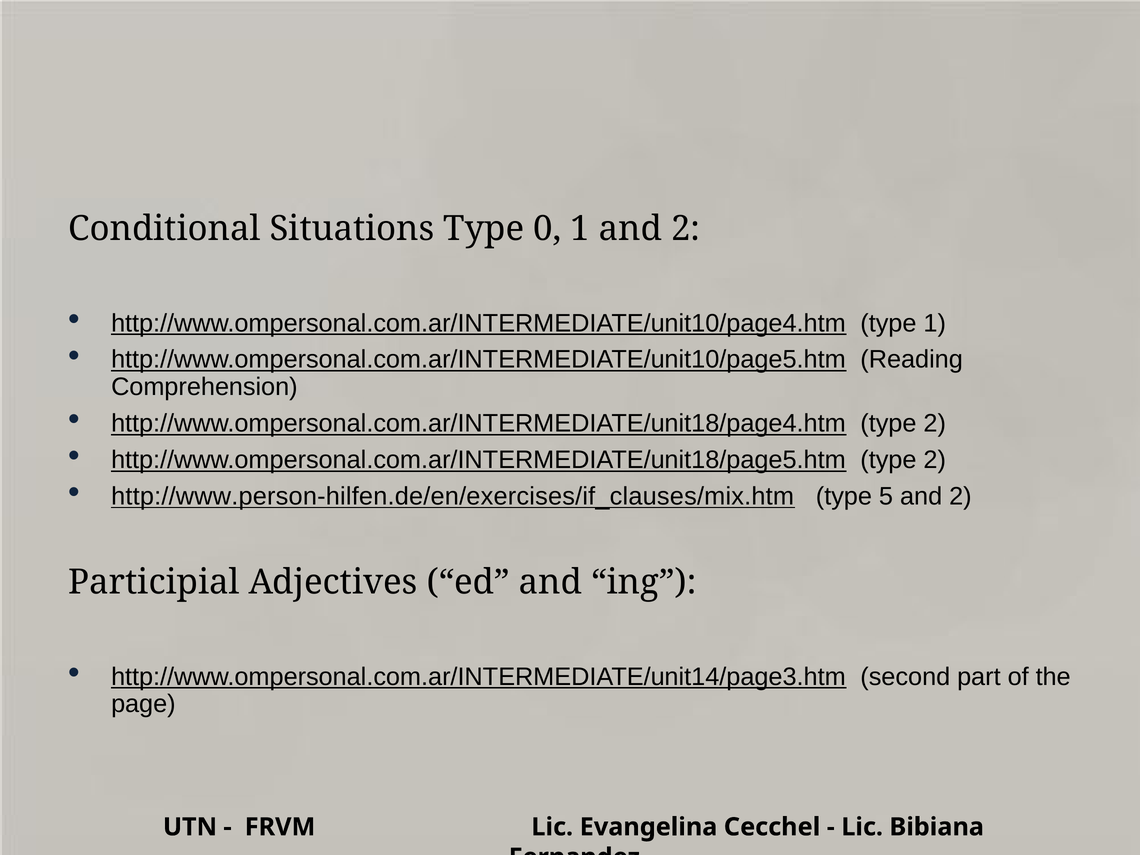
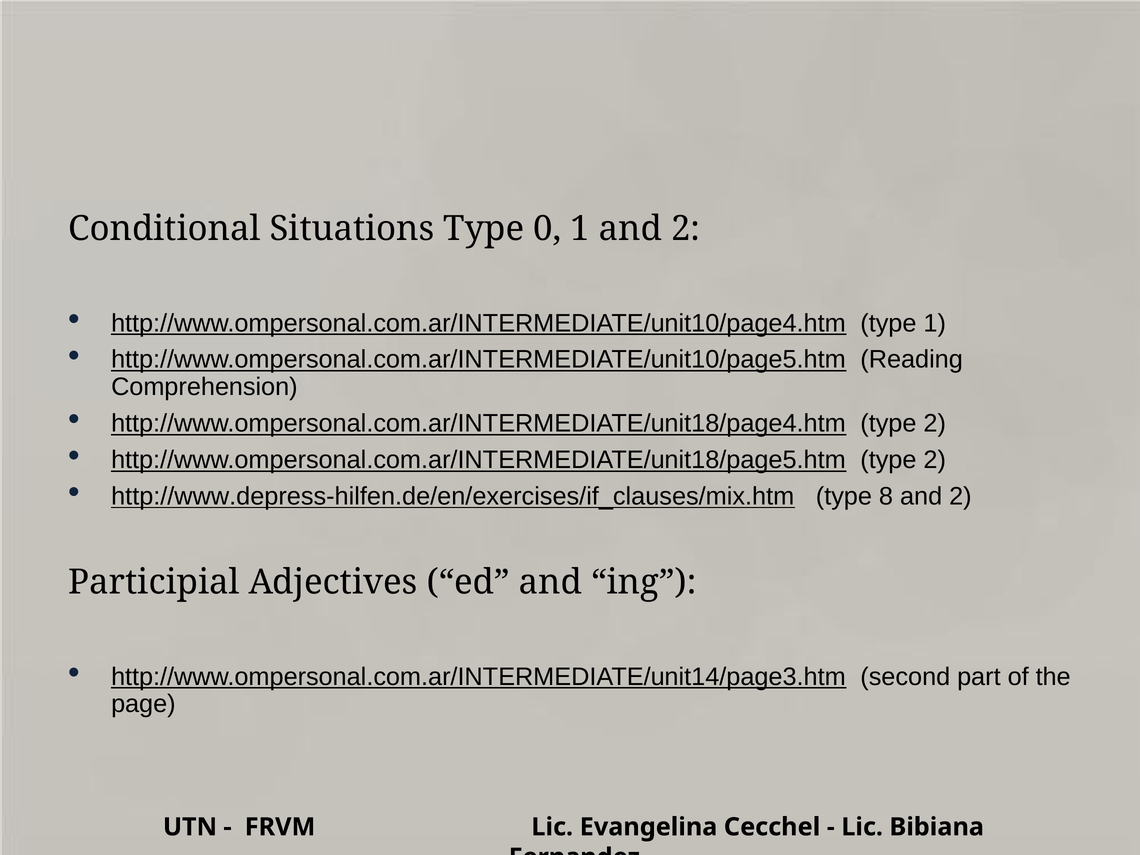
http://www.person-hilfen.de/en/exercises/if_clauses/mix.htm: http://www.person-hilfen.de/en/exercises/if_clauses/mix.htm -> http://www.depress-hilfen.de/en/exercises/if_clauses/mix.htm (453, 496)
5: 5 -> 8 (886, 496)
